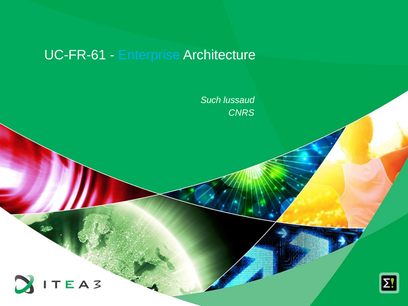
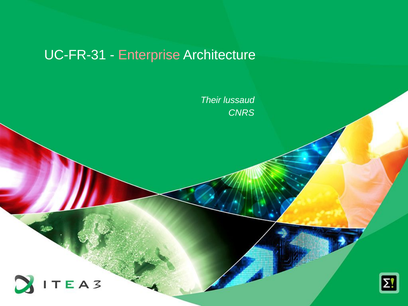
UC-FR-61: UC-FR-61 -> UC-FR-31 (75, 55)
Enterprise colour: light blue -> pink (149, 55)
Such: Such -> Their (211, 100)
